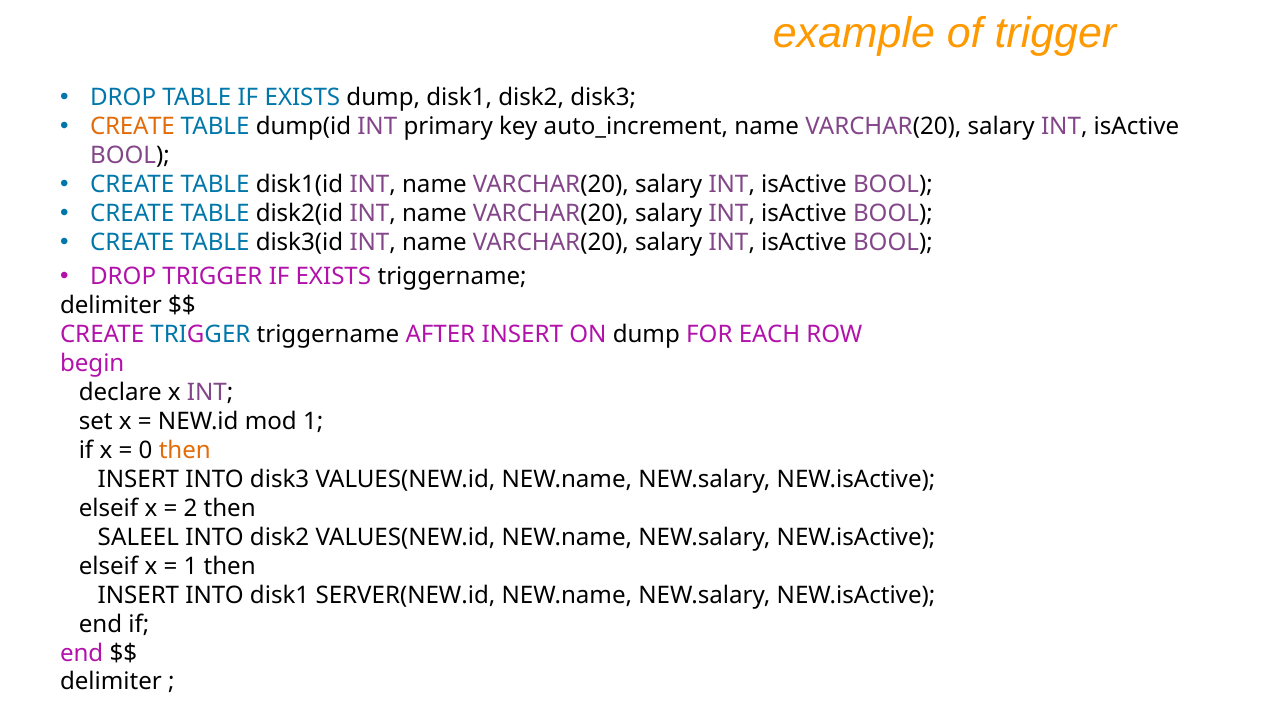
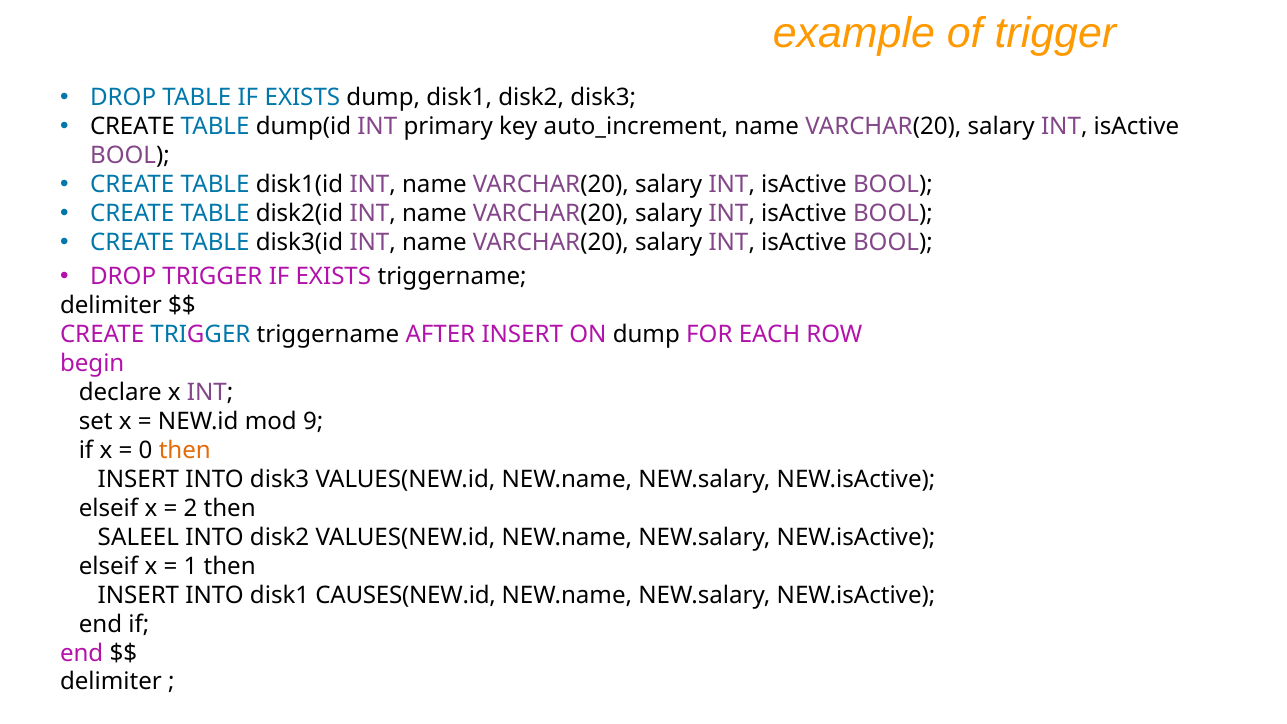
CREATE colour: orange -> black (132, 127)
mod 1: 1 -> 9 (313, 421)
SERVER(NEW.id: SERVER(NEW.id -> CAUSES(NEW.id (406, 595)
